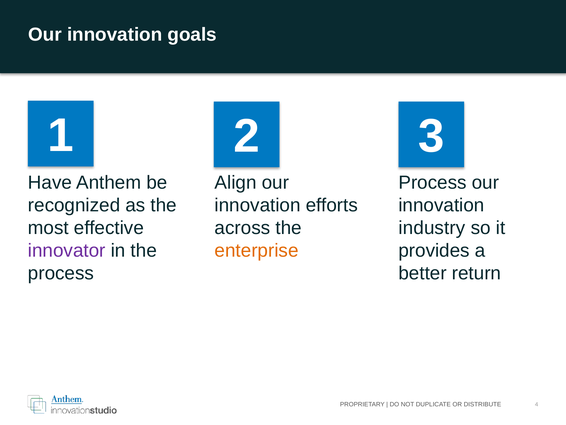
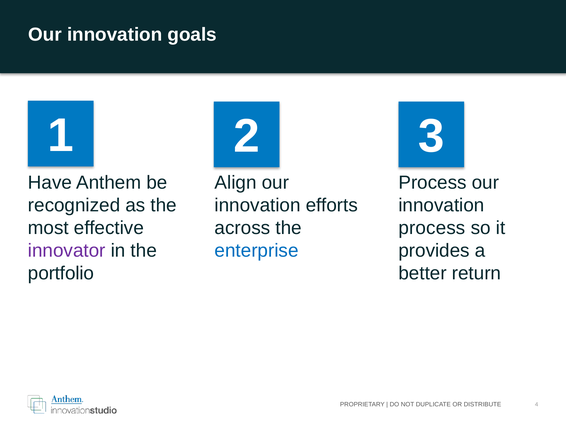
industry: industry -> process (432, 228)
enterprise colour: orange -> blue (257, 250)
process: process -> portfolio (61, 273)
